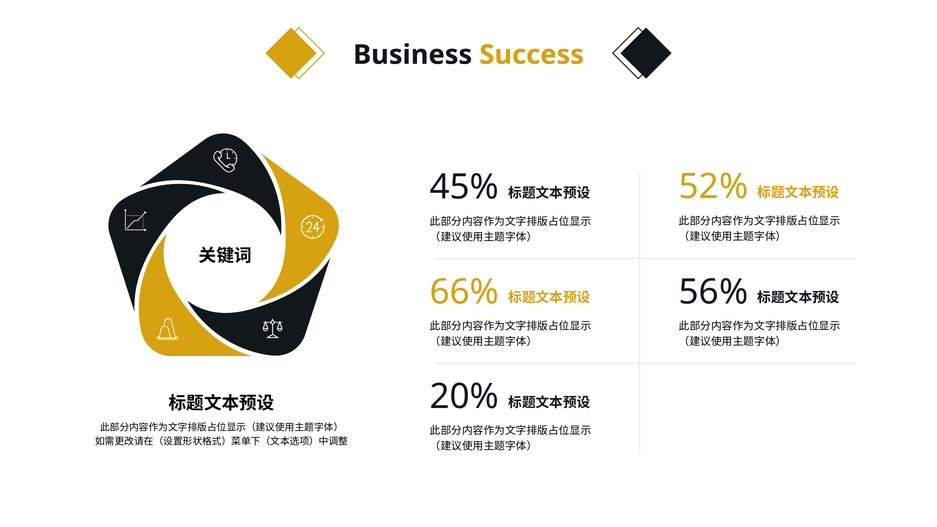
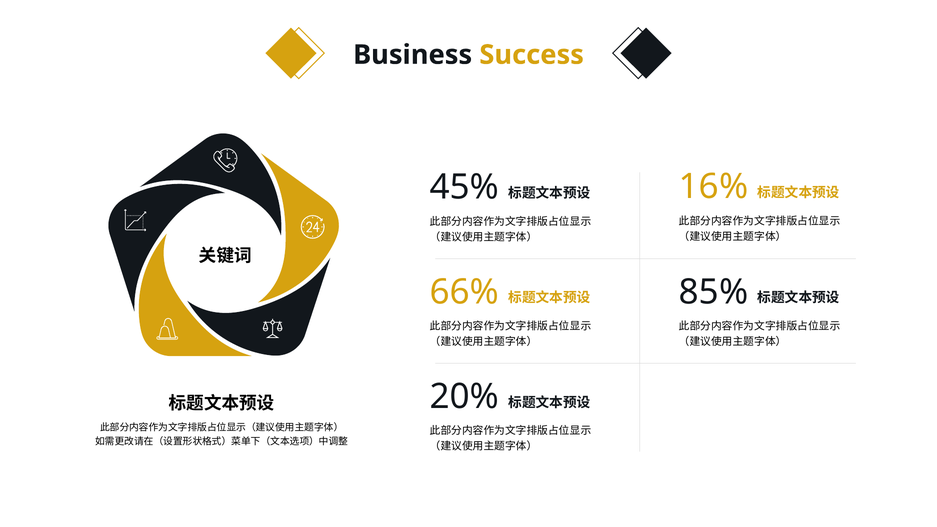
52%: 52% -> 16% (714, 187)
56%: 56% -> 85% (714, 292)
